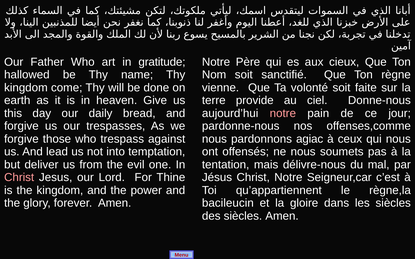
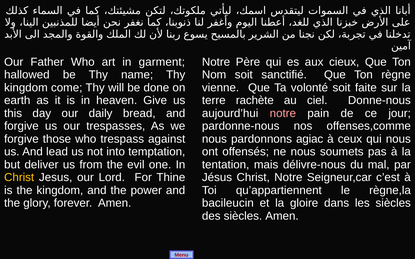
gratitude: gratitude -> garment (162, 62)
provide: provide -> rachète (255, 101)
Christ colour: pink -> yellow (19, 178)
